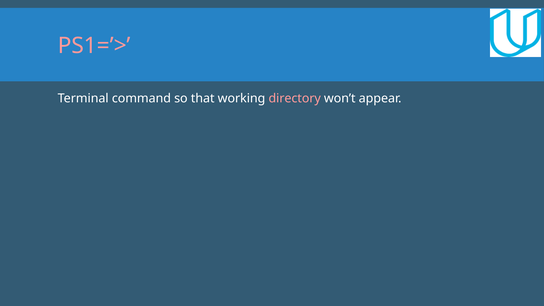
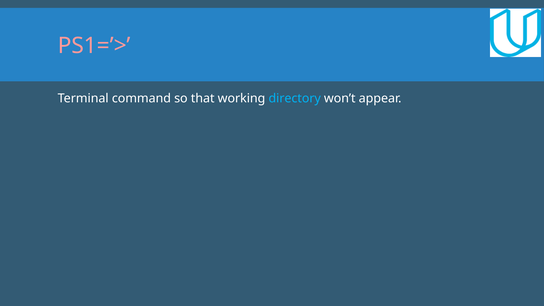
directory colour: pink -> light blue (295, 98)
